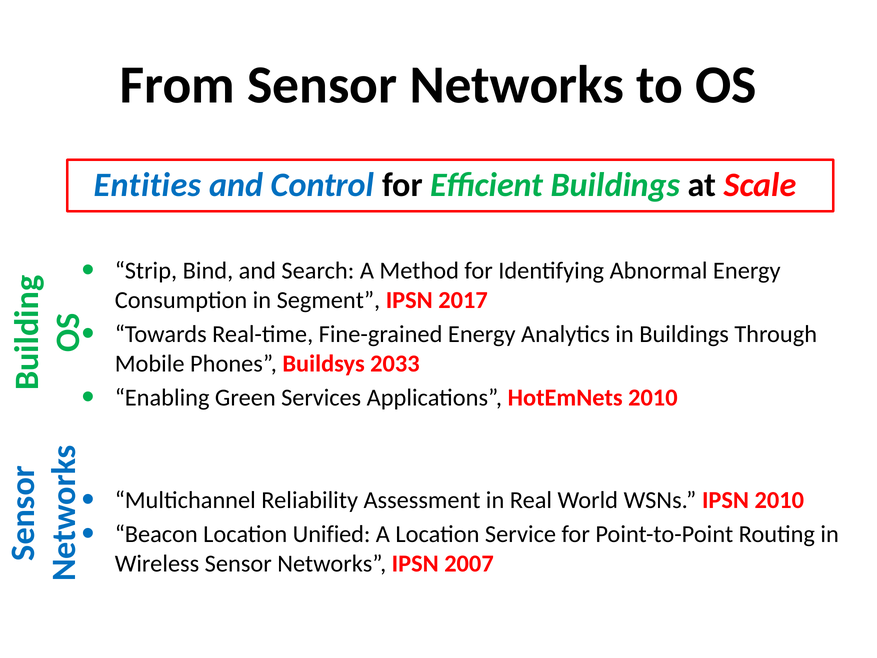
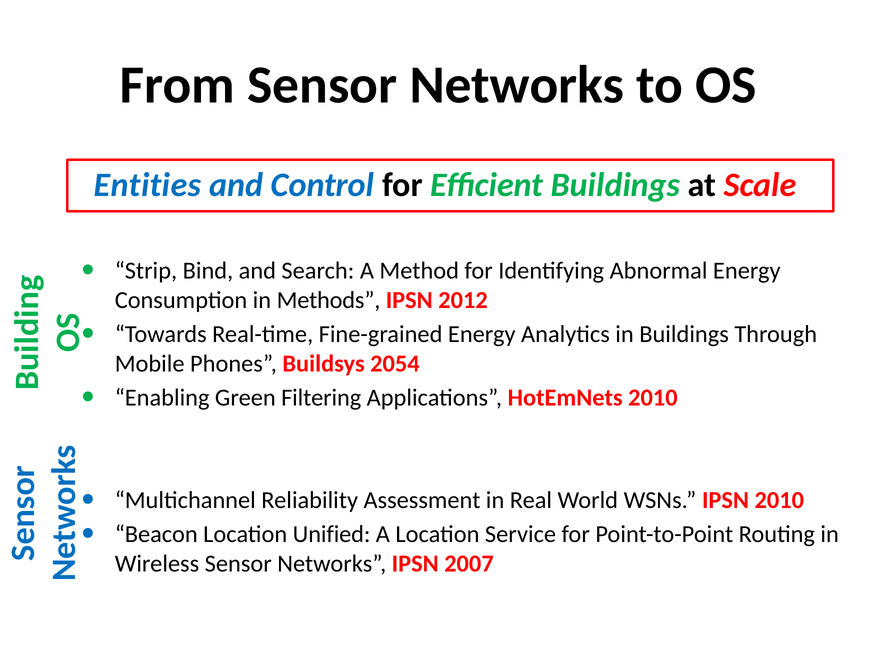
Segment: Segment -> Methods (328, 300)
2017: 2017 -> 2012 (463, 300)
2033: 2033 -> 2054 (395, 363)
Services: Services -> Filtering (321, 398)
